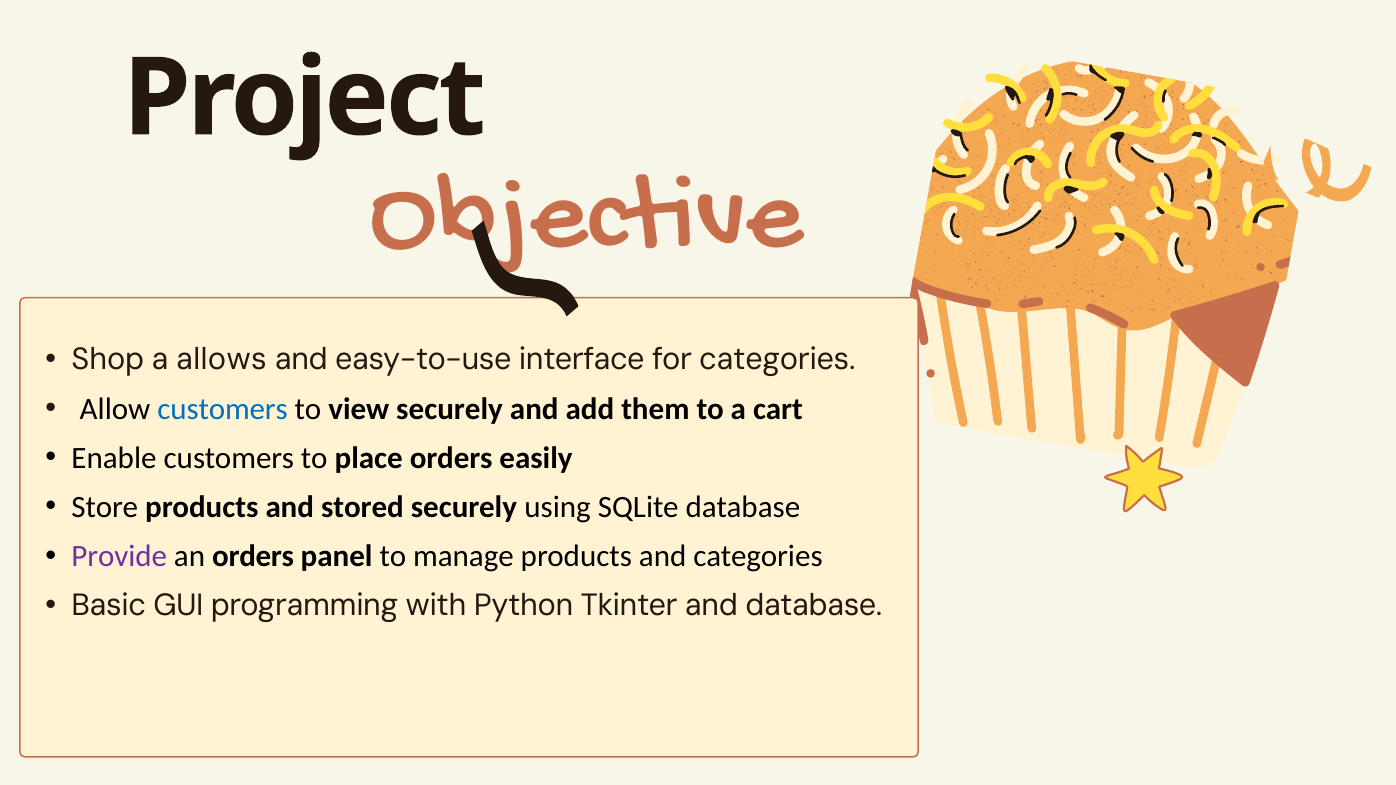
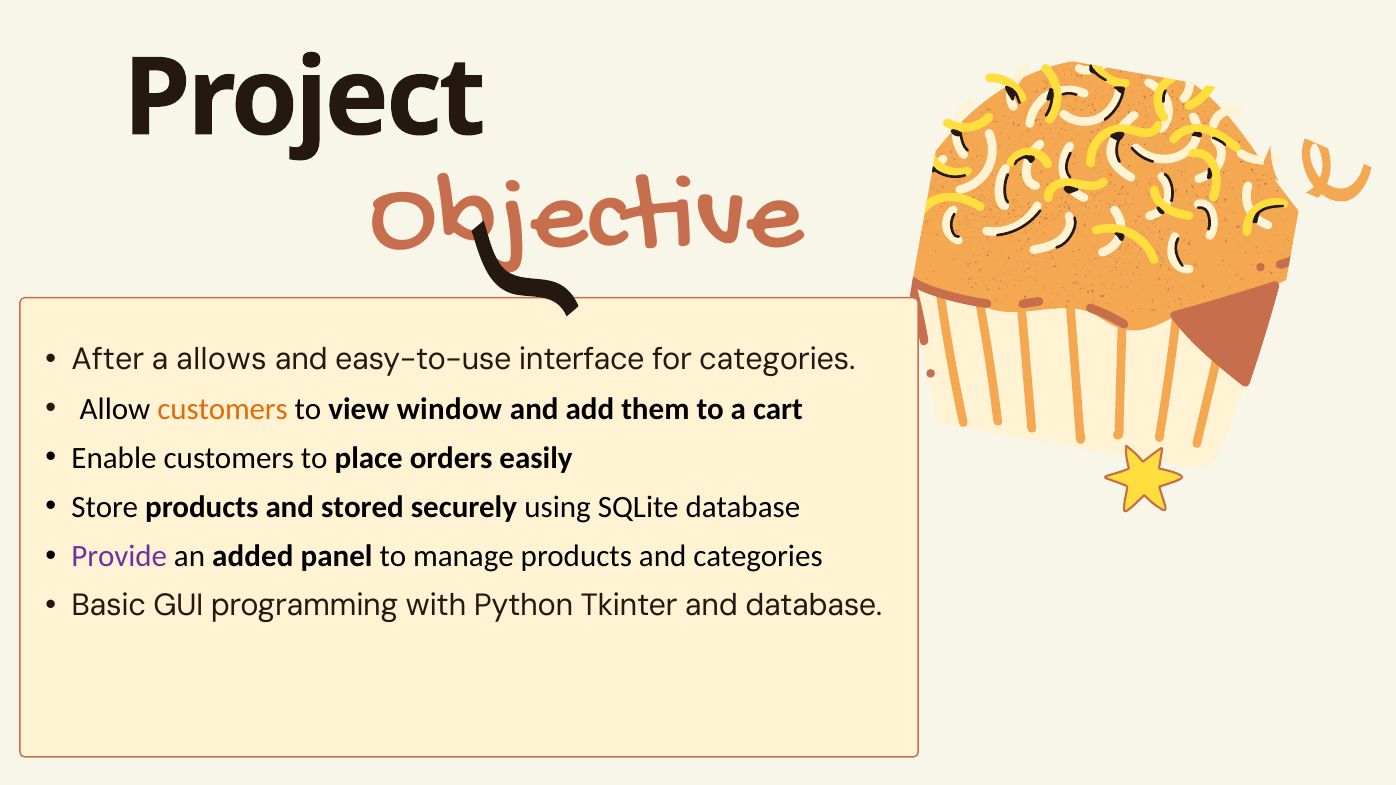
Shop: Shop -> After (108, 360)
customers colour: blue -> orange (223, 409)
view securely: securely -> window (449, 409)
an orders: orders -> added (253, 557)
